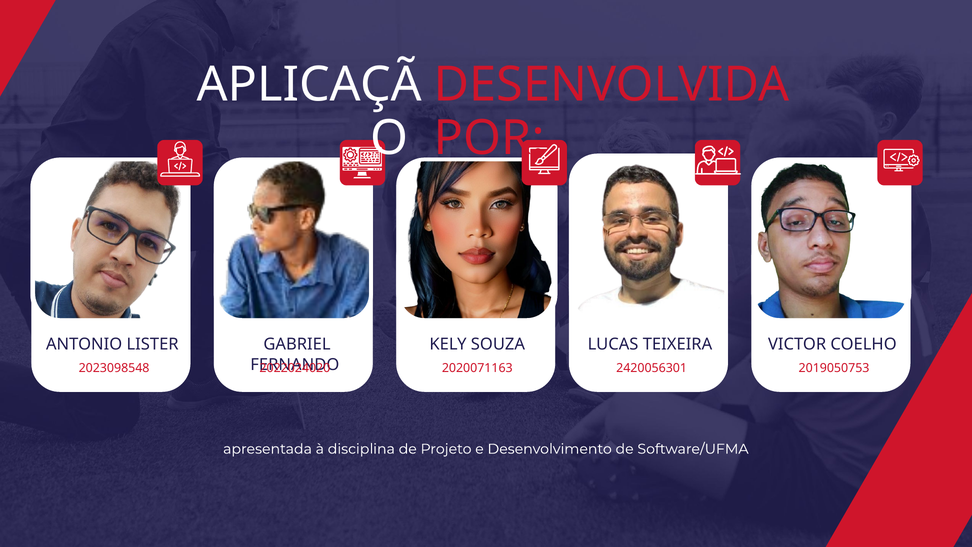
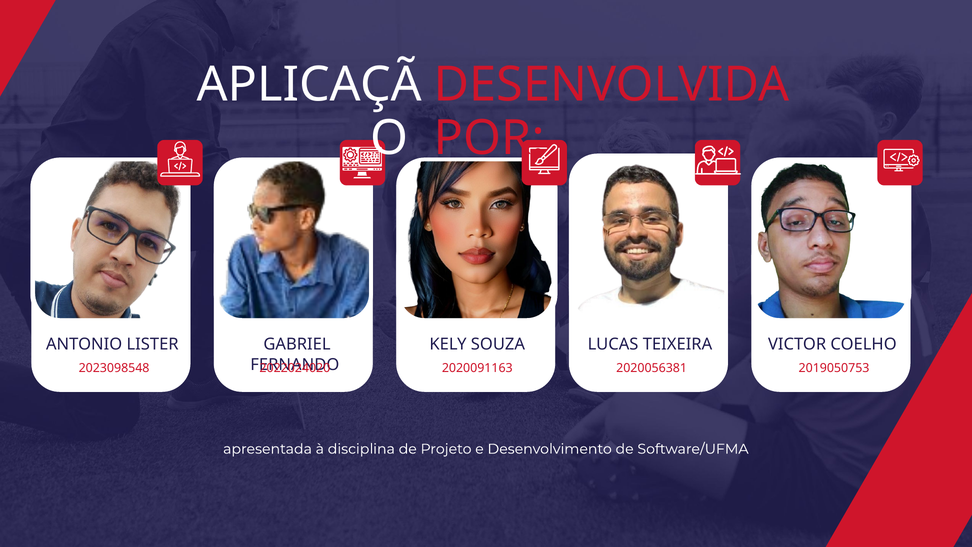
2020071163: 2020071163 -> 2020091163 (477, 368)
2420056301: 2420056301 -> 2020056381 (652, 368)
